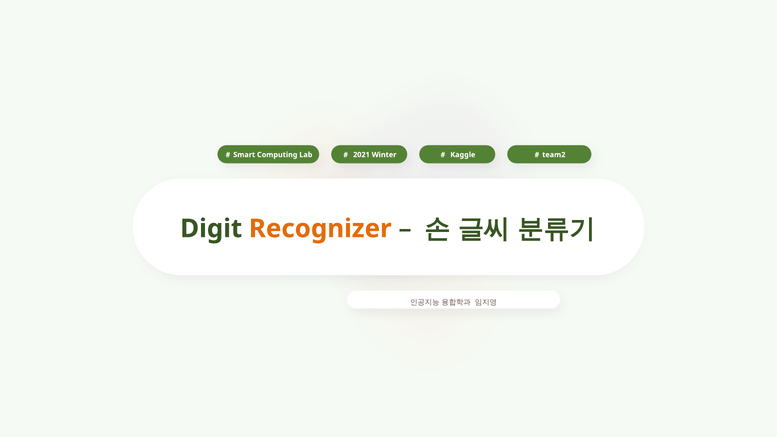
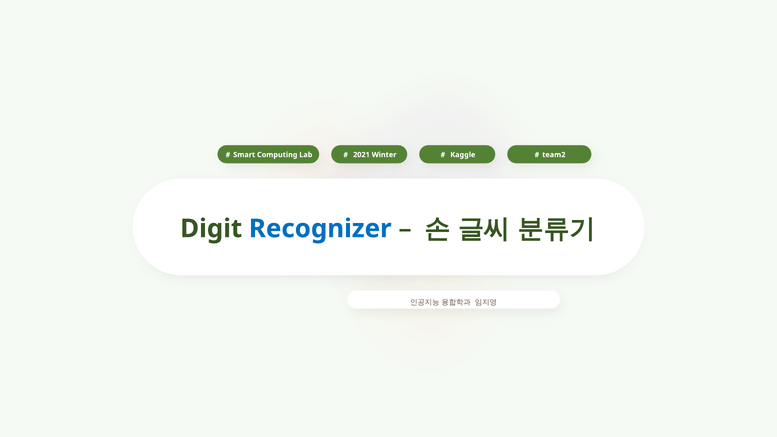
Recognizer colour: orange -> blue (320, 229)
